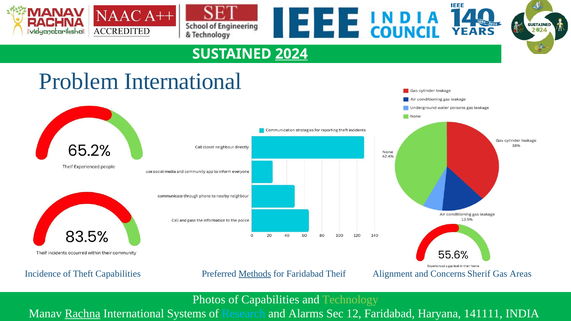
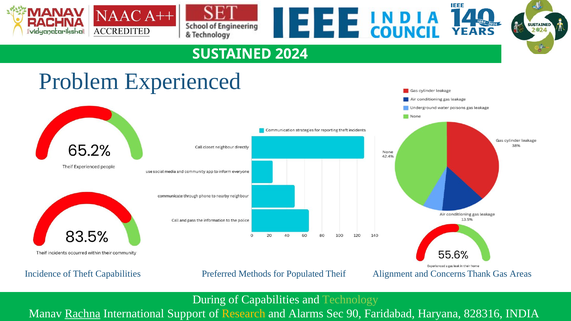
2024 underline: present -> none (291, 54)
Problem International: International -> Experienced (183, 81)
Methods underline: present -> none (255, 274)
for Faridabad: Faridabad -> Populated (305, 274)
Sherif: Sherif -> Thank (479, 274)
Photos: Photos -> During (209, 300)
Systems: Systems -> Support (186, 314)
Research colour: light blue -> yellow (244, 314)
12: 12 -> 90 (354, 314)
141111: 141111 -> 828316 (483, 314)
